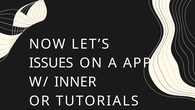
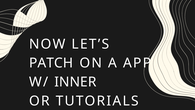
ISSUES: ISSUES -> PATCH (51, 63)
